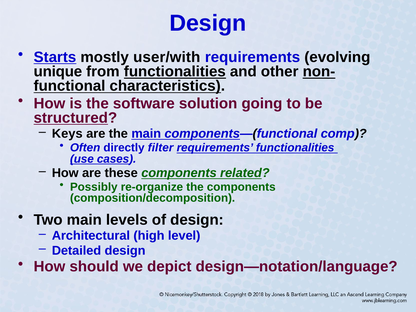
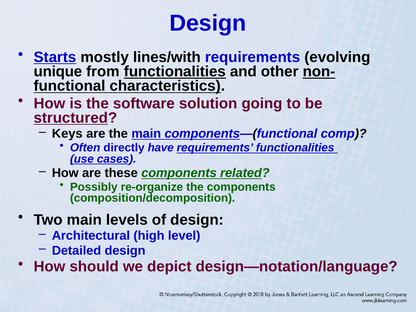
user/with: user/with -> lines/with (167, 57)
filter: filter -> have (161, 148)
